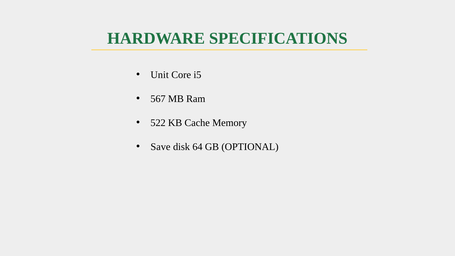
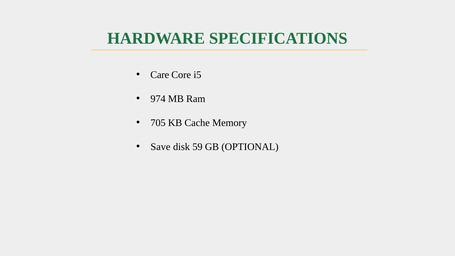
Unit: Unit -> Care (160, 75)
567: 567 -> 974 (158, 99)
522: 522 -> 705 (158, 123)
64: 64 -> 59 (197, 147)
